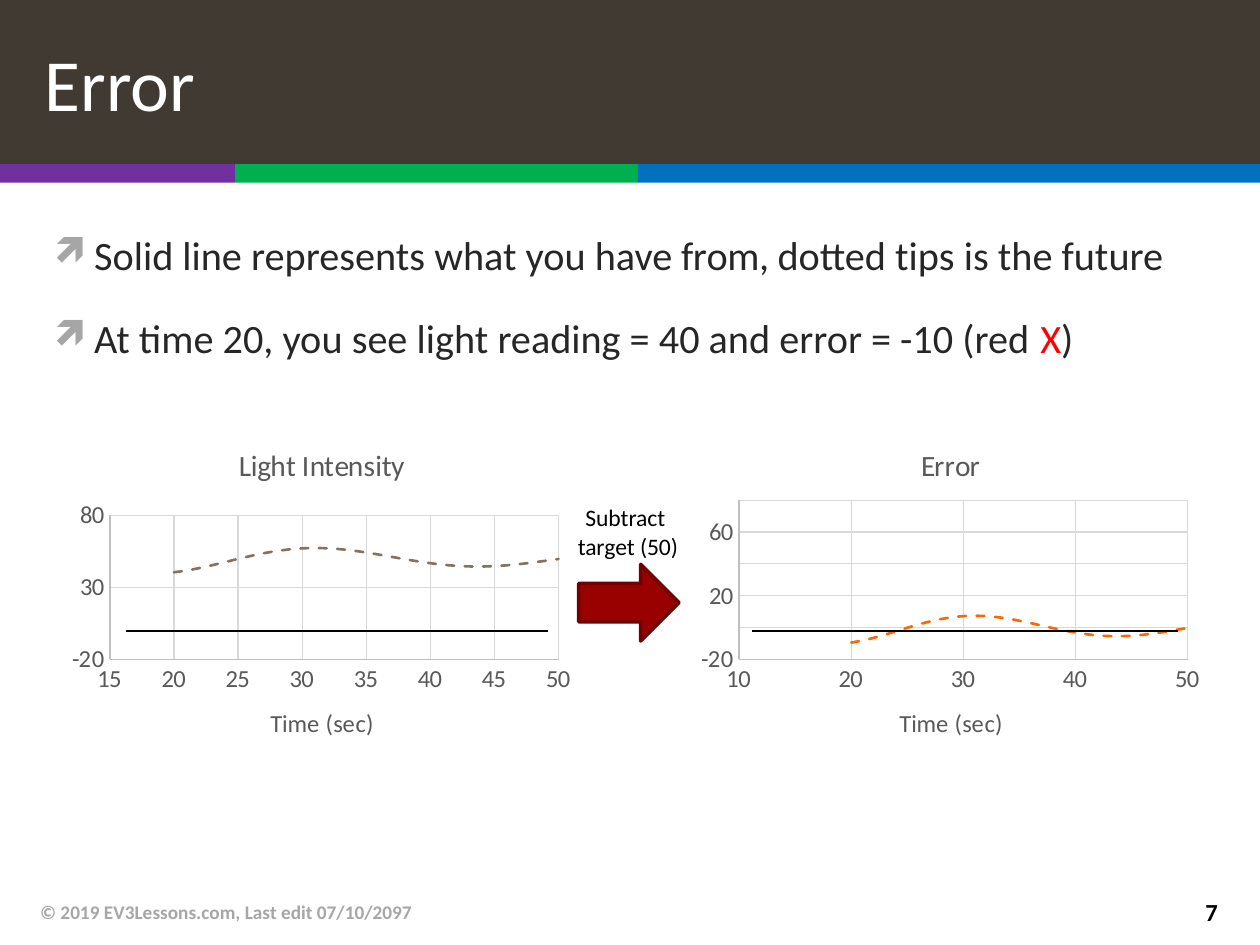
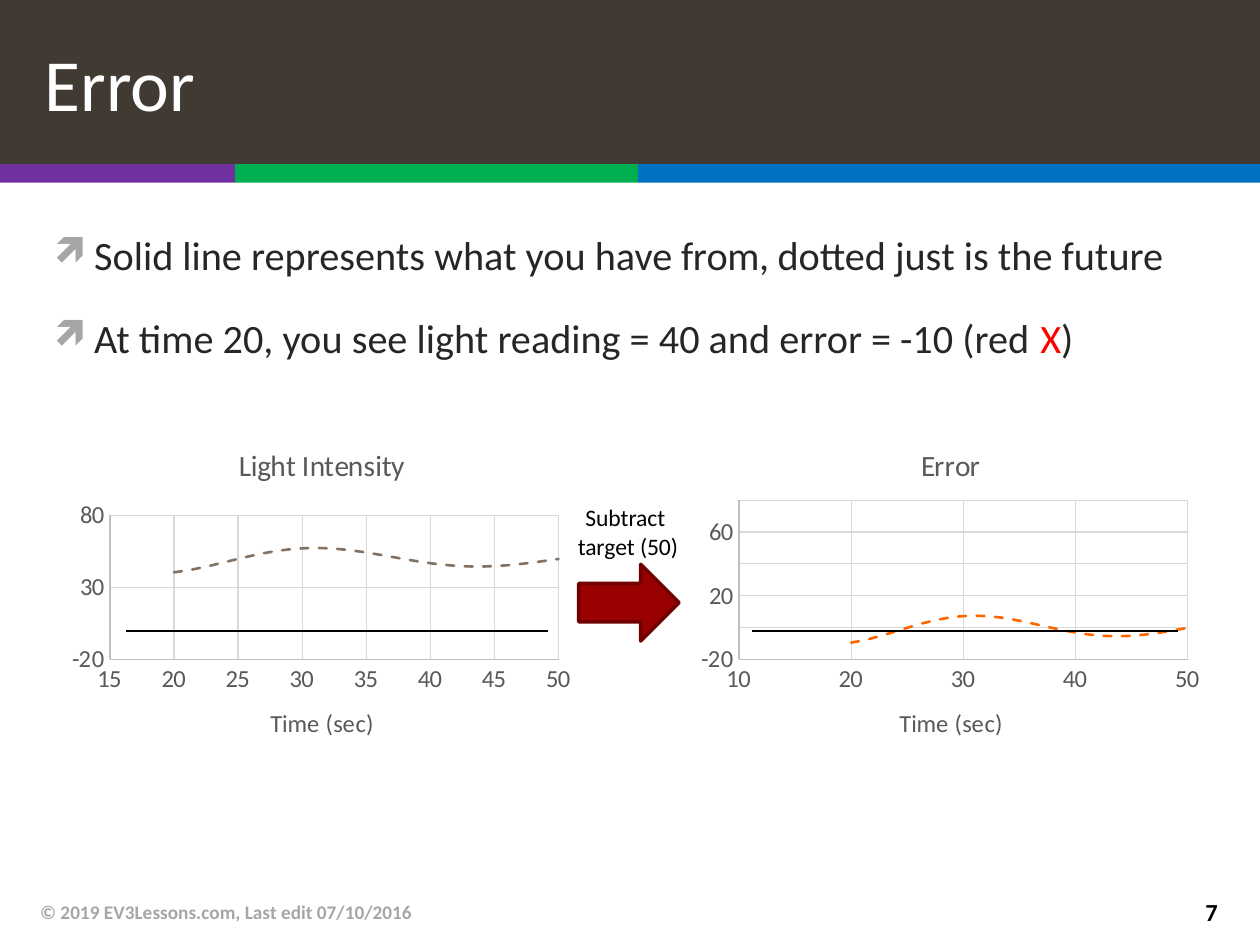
tips: tips -> just (925, 257)
07/10/2097: 07/10/2097 -> 07/10/2016 (364, 913)
